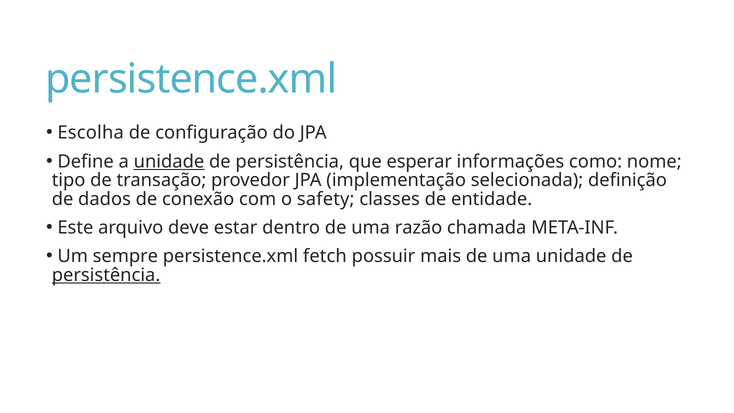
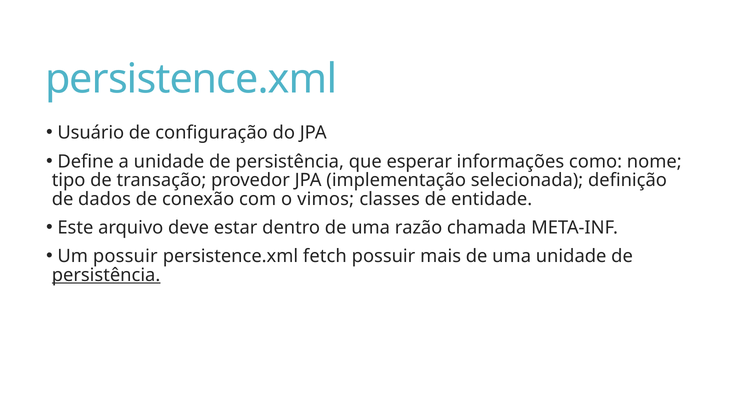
Escolha: Escolha -> Usuário (91, 133)
unidade underline: present -> none (169, 161)
safety: safety -> vimos (326, 199)
Um sempre: sempre -> possuir (125, 256)
